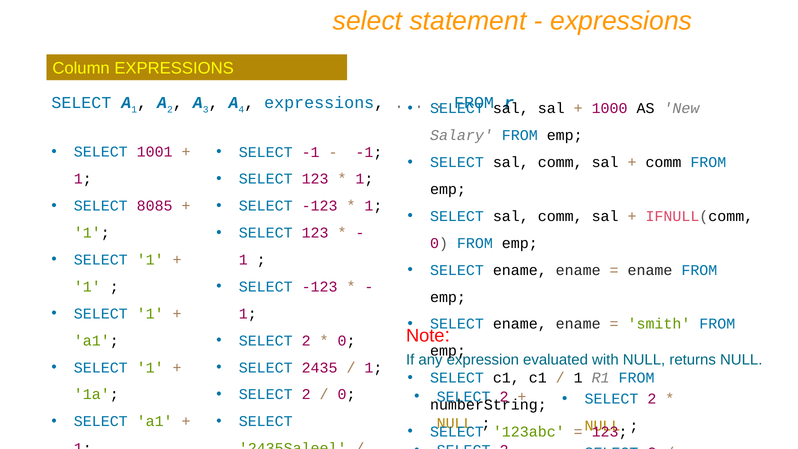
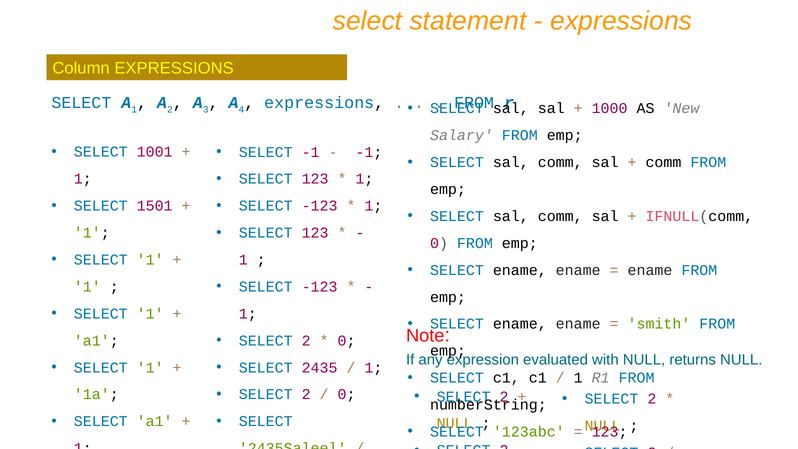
8085: 8085 -> 1501 (155, 206)
